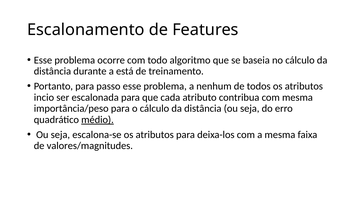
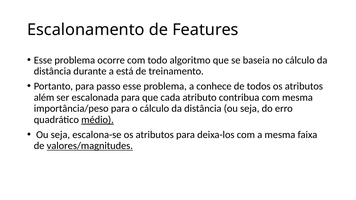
nenhum: nenhum -> conhece (214, 86)
incio: incio -> além (44, 97)
valores/magnitudes underline: none -> present (90, 146)
